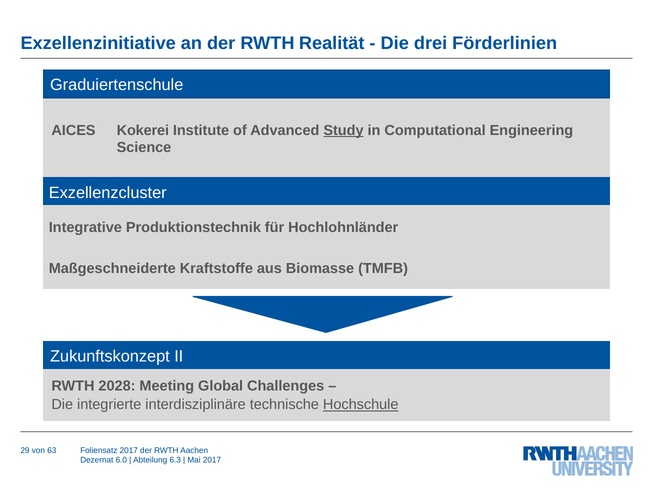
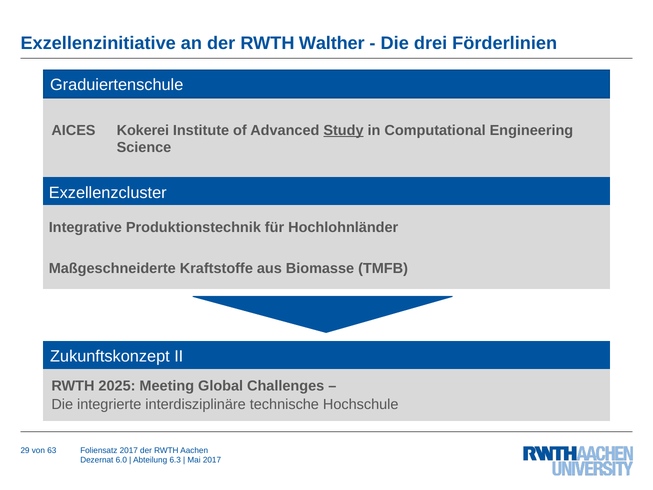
Realität: Realität -> Walther (332, 43)
2028: 2028 -> 2025 (117, 386)
Hochschule underline: present -> none (361, 404)
